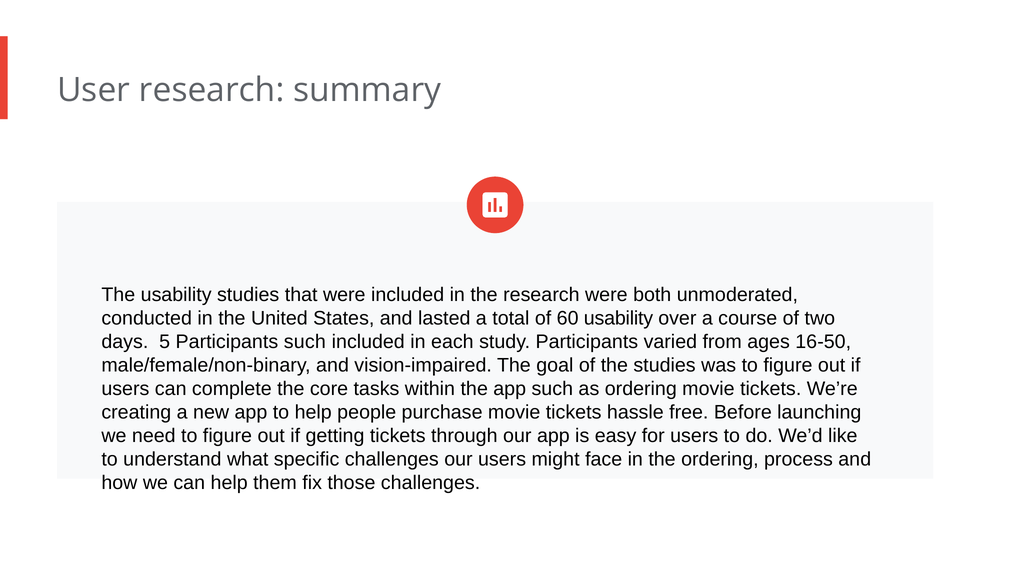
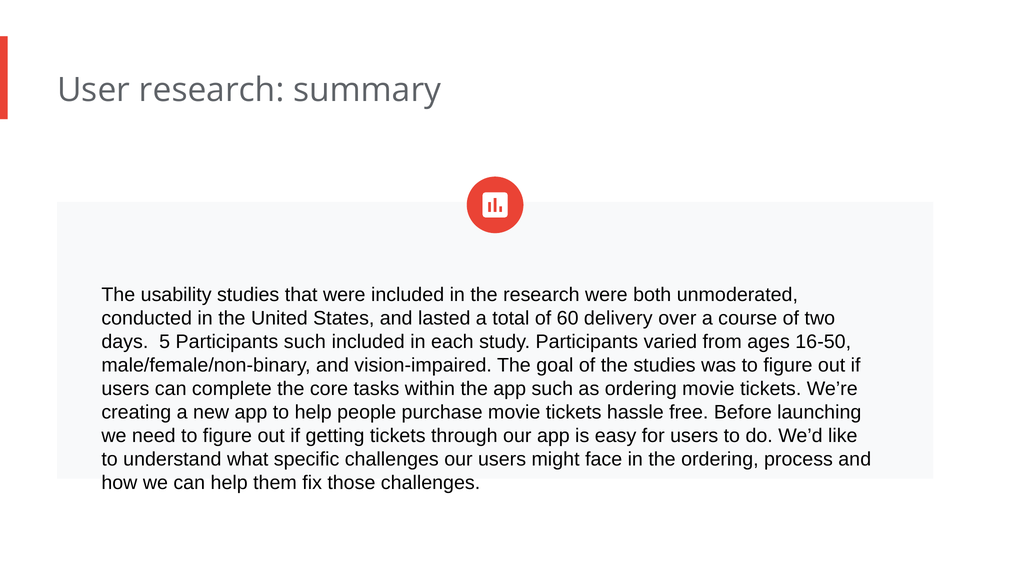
60 usability: usability -> delivery (618, 318)
